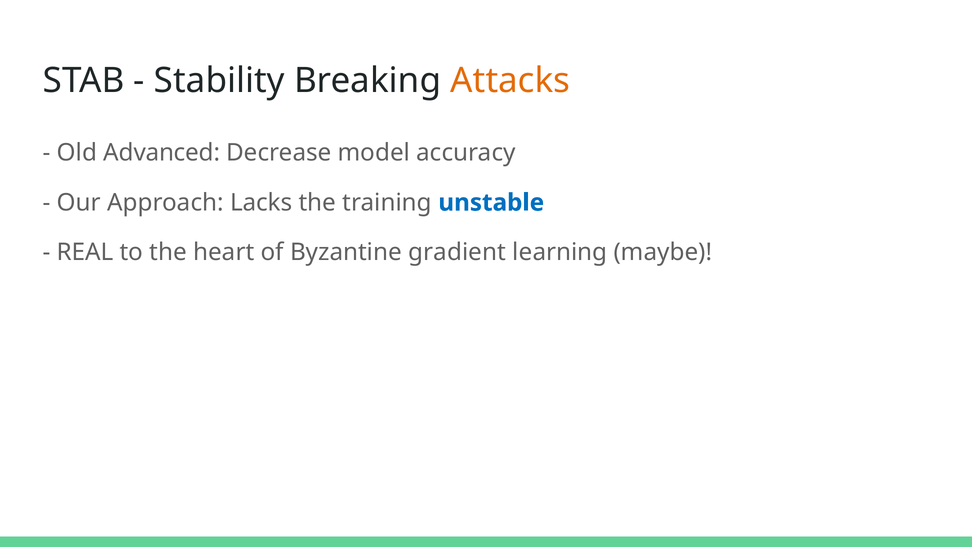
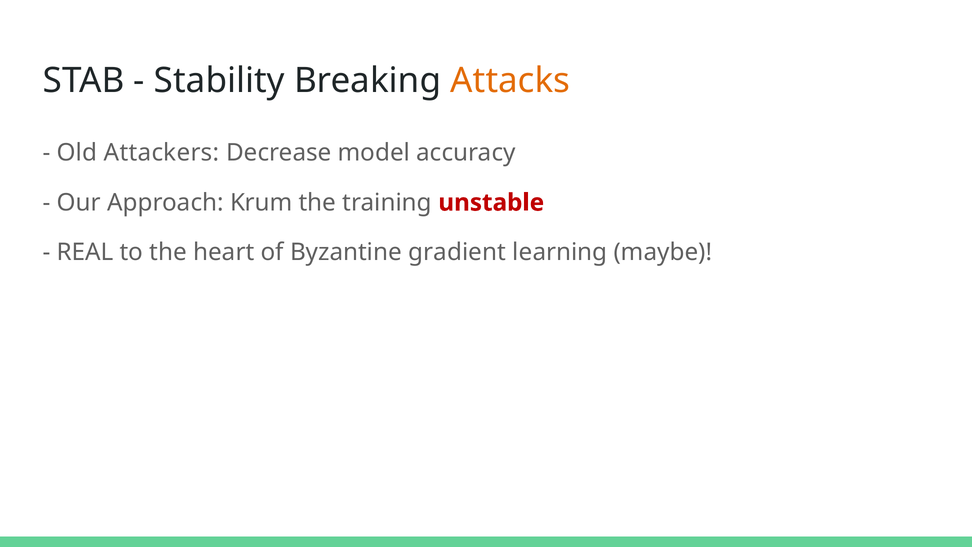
Advanced: Advanced -> Attackers (162, 153)
Lacks: Lacks -> Krum (261, 203)
unstable colour: blue -> red (491, 203)
